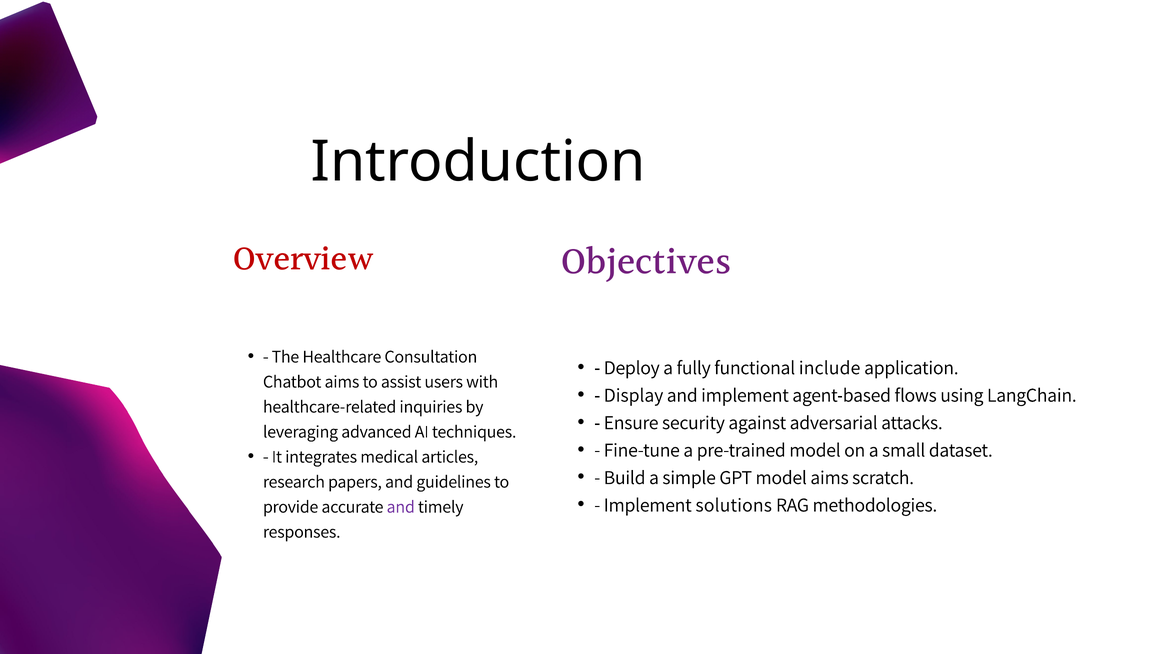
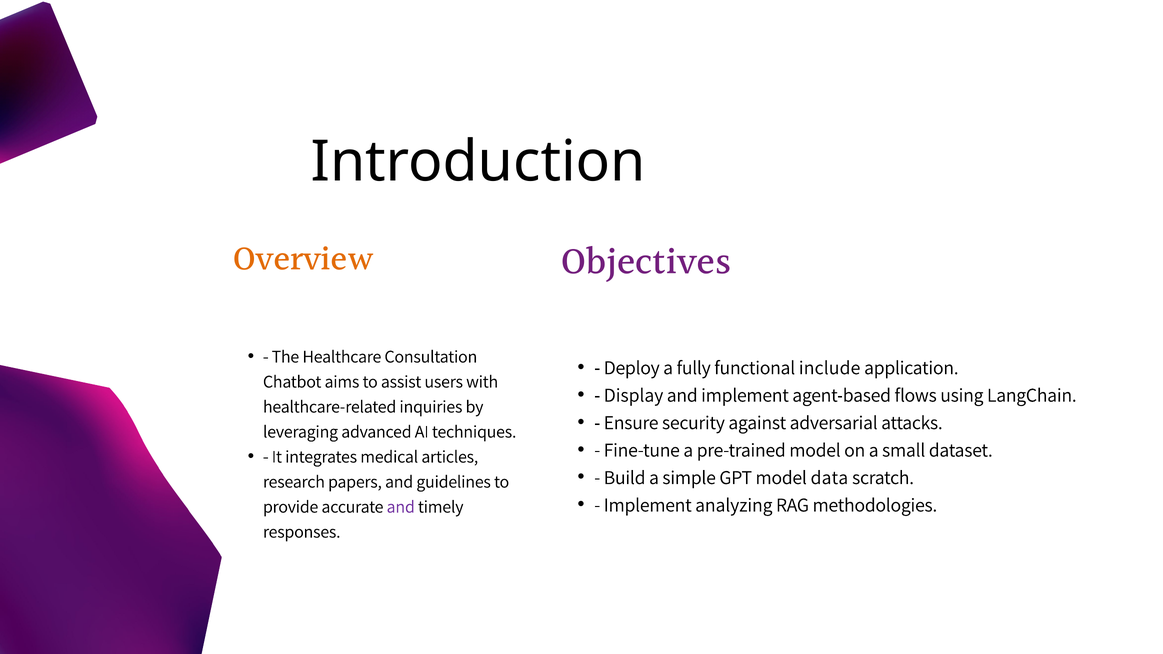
Overview colour: red -> orange (303, 260)
model aims: aims -> data (829, 478)
solutions: solutions -> analyzing (734, 505)
